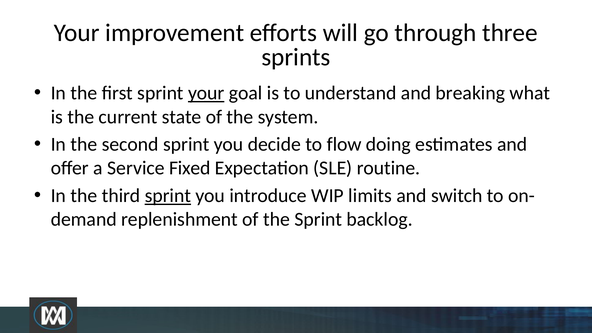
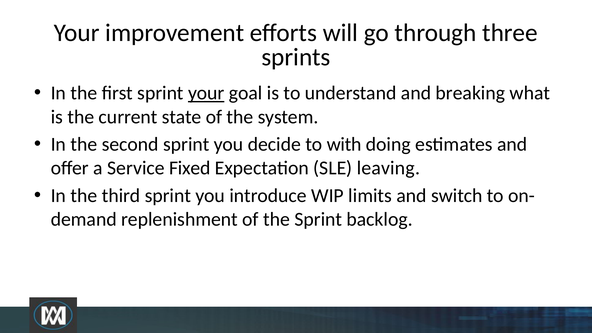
flow: flow -> with (344, 144)
routine: routine -> leaving (388, 168)
sprint underline: present -> none (168, 196)
